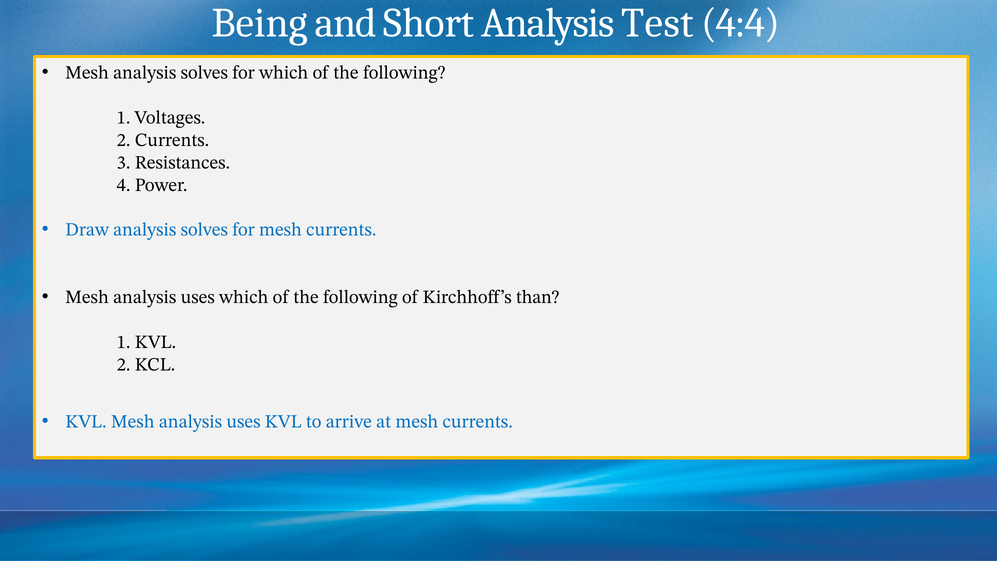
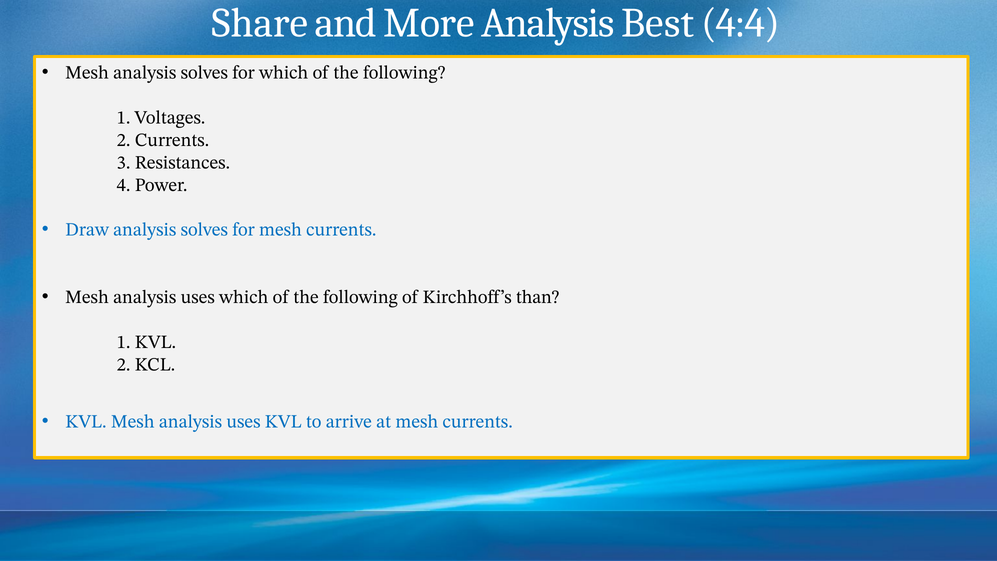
Being: Being -> Share (260, 23)
Short: Short -> More (429, 23)
Test: Test -> Best (658, 23)
